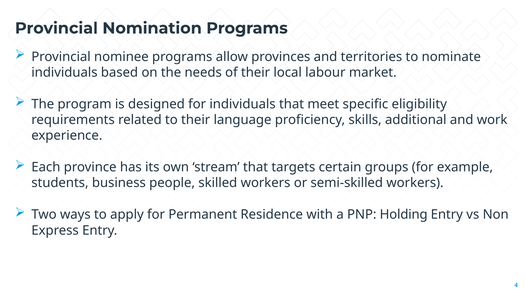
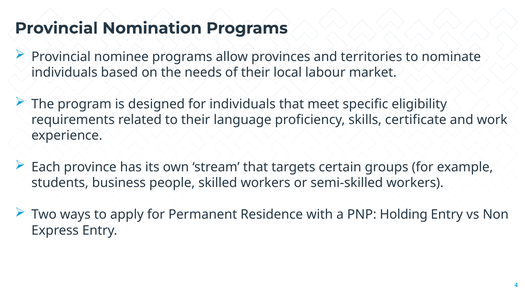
additional: additional -> certificate (416, 120)
